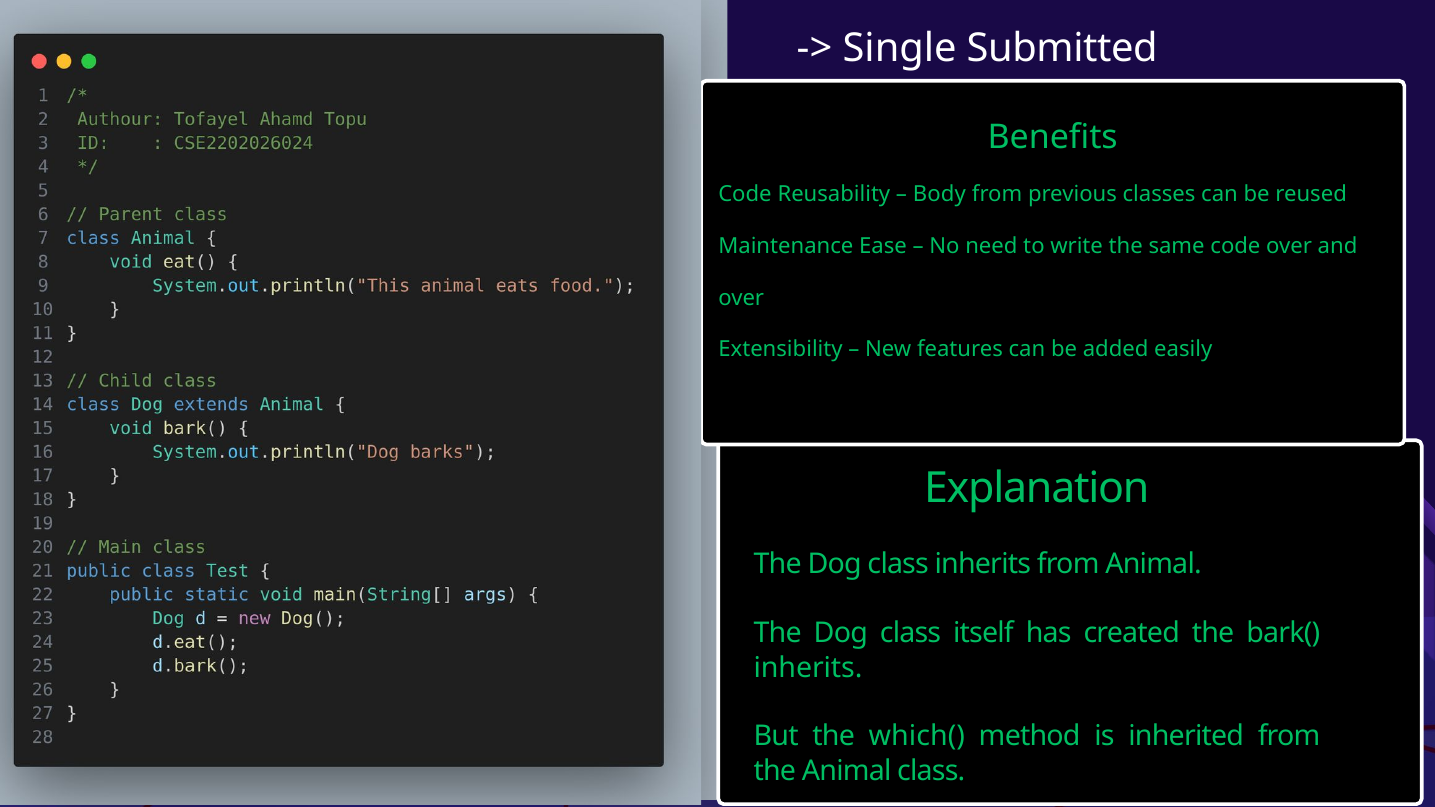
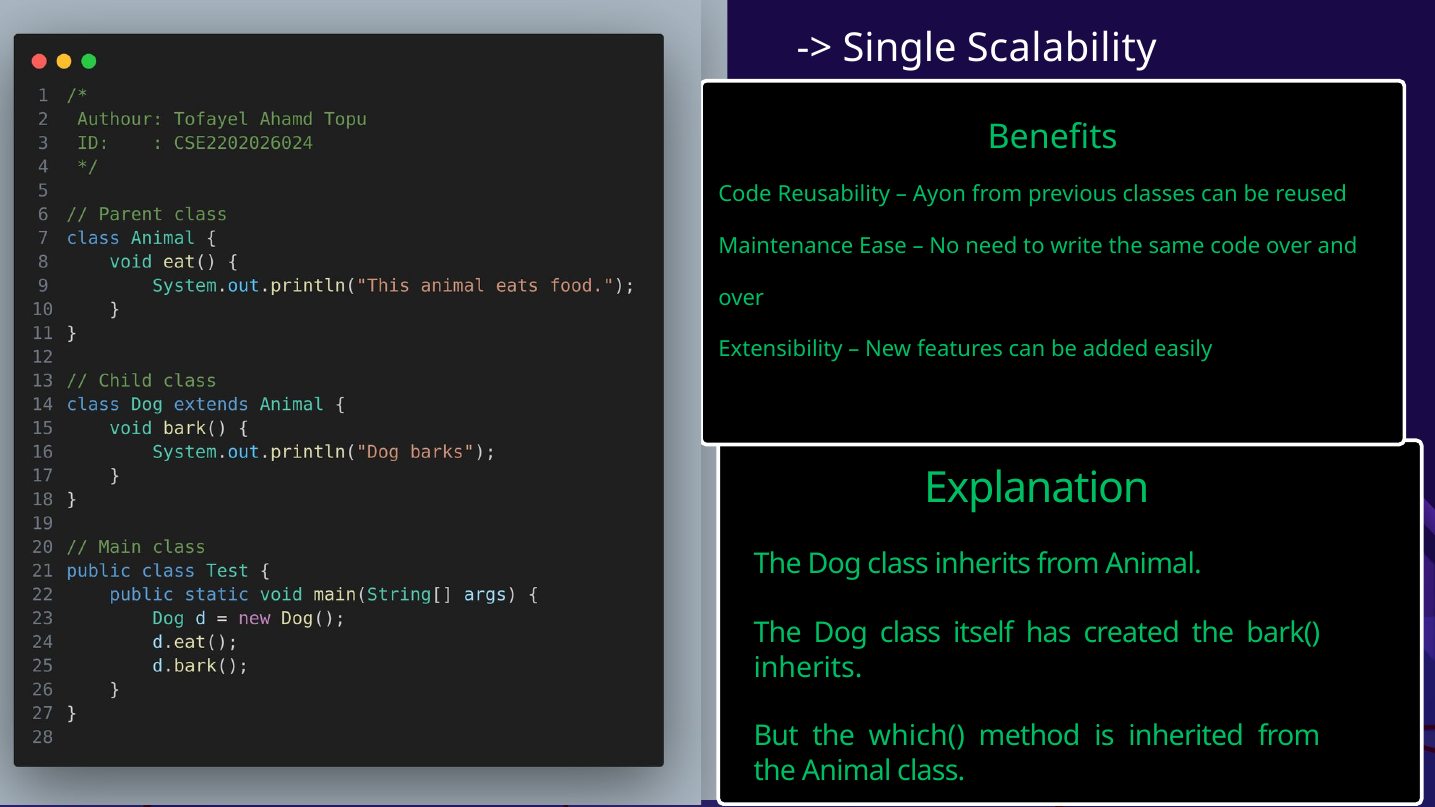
Submitted: Submitted -> Scalability (1062, 48)
Body: Body -> Ayon (939, 195)
